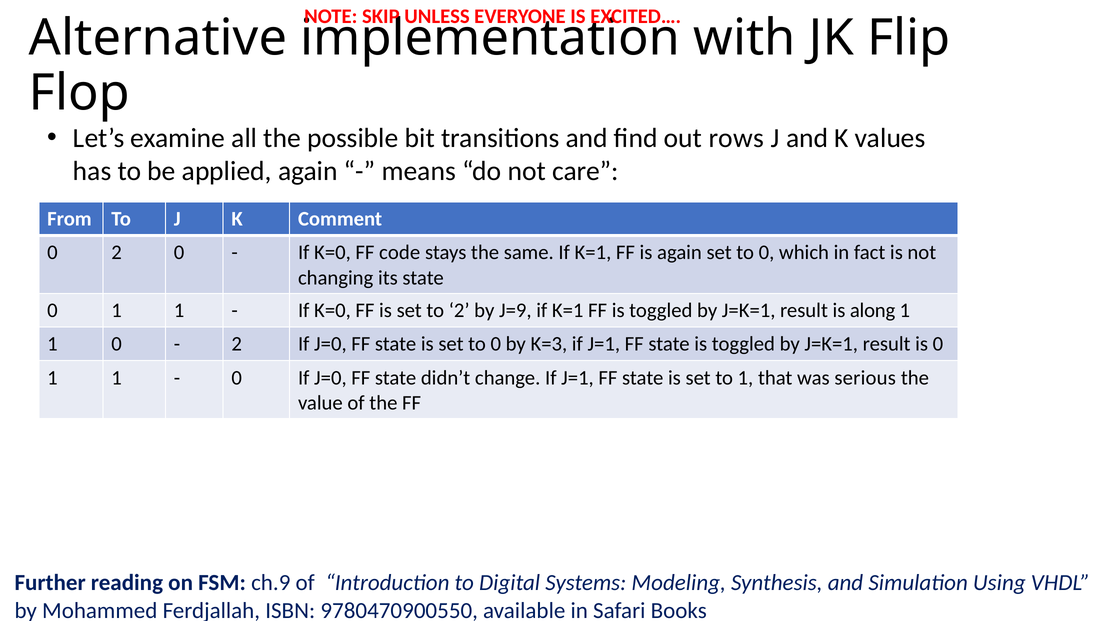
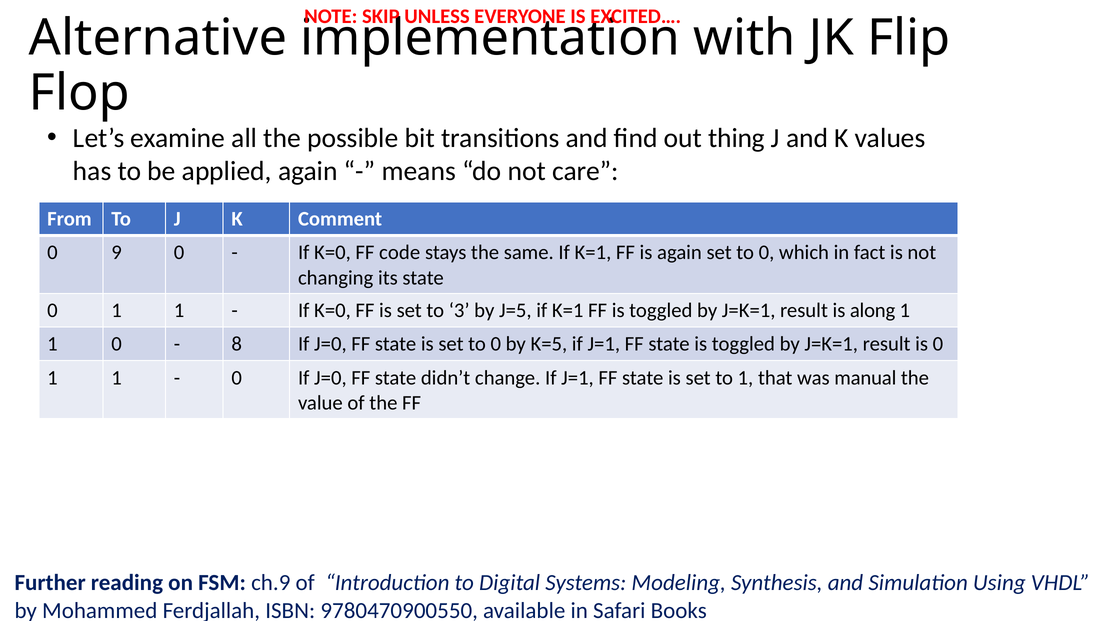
rows: rows -> thing (737, 138)
0 2: 2 -> 9 (117, 253)
to 2: 2 -> 3 (459, 311)
J=9: J=9 -> J=5 (515, 311)
2: 2 -> 8 (237, 344)
K=3: K=3 -> K=5 (549, 344)
serious: serious -> manual (865, 378)
